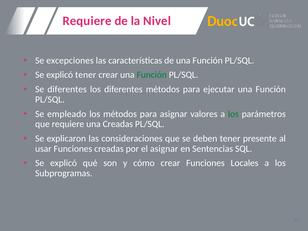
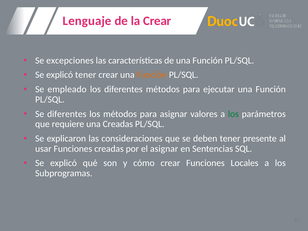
Requiere: Requiere -> Lenguaje (87, 21)
la Nivel: Nivel -> Crear (157, 21)
Función colour: green -> orange (152, 75)
Se diferentes: diferentes -> empleado (67, 89)
Se empleado: empleado -> diferentes (67, 114)
